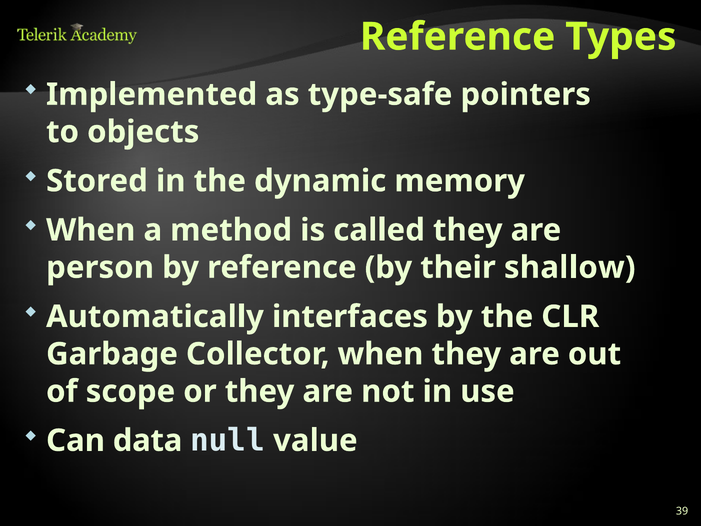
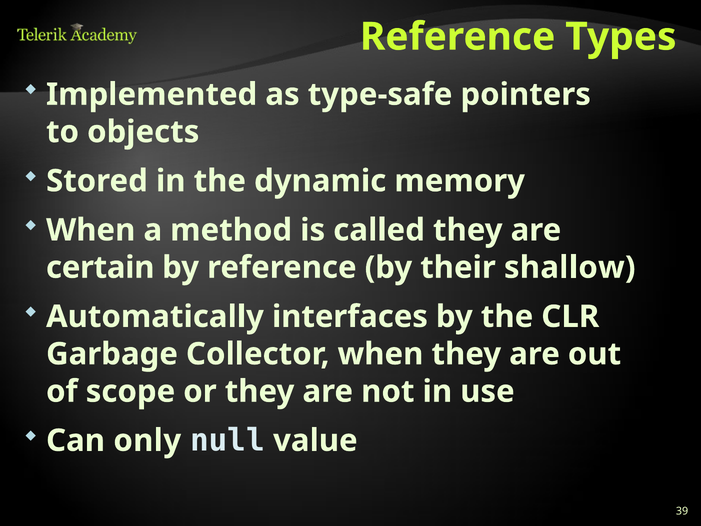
person: person -> certain (100, 267)
data: data -> only (147, 440)
